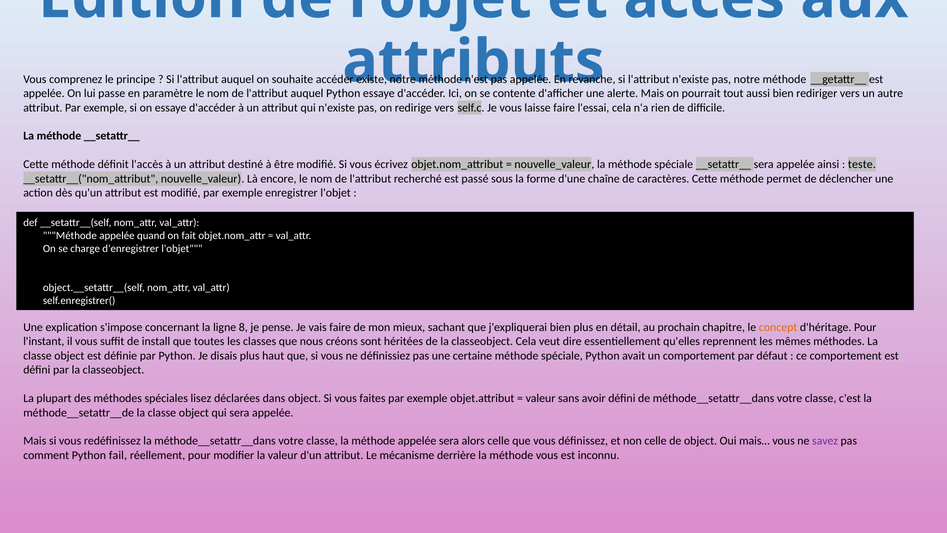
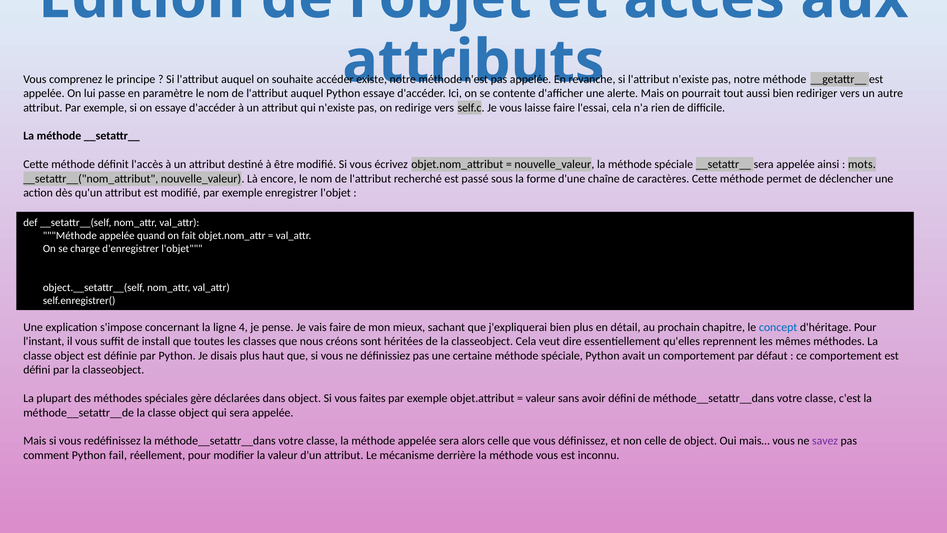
teste: teste -> mots (862, 164)
8: 8 -> 4 (243, 327)
concept colour: orange -> blue (778, 327)
lisez: lisez -> gère (201, 398)
